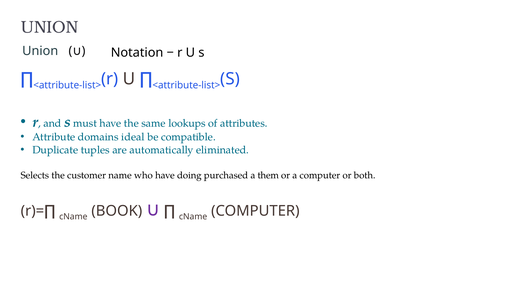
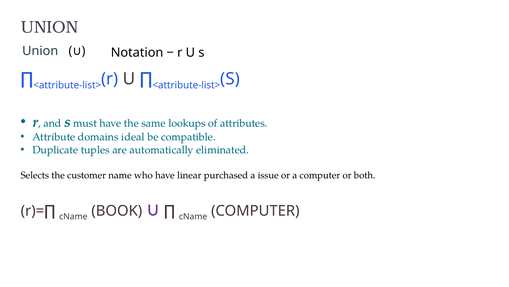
doing: doing -> linear (189, 175)
them: them -> issue (268, 175)
